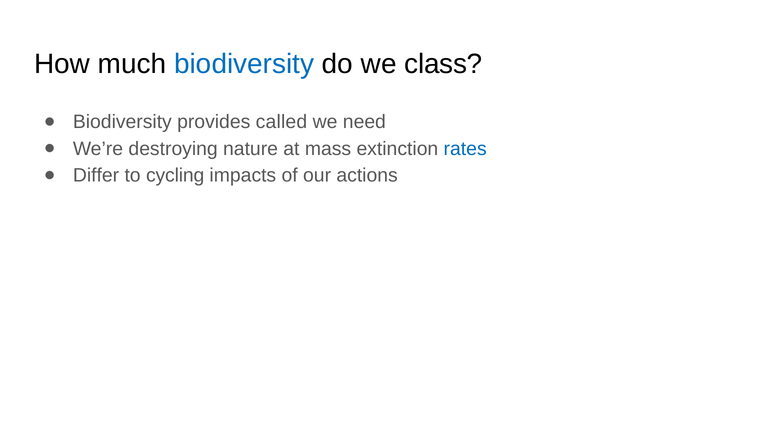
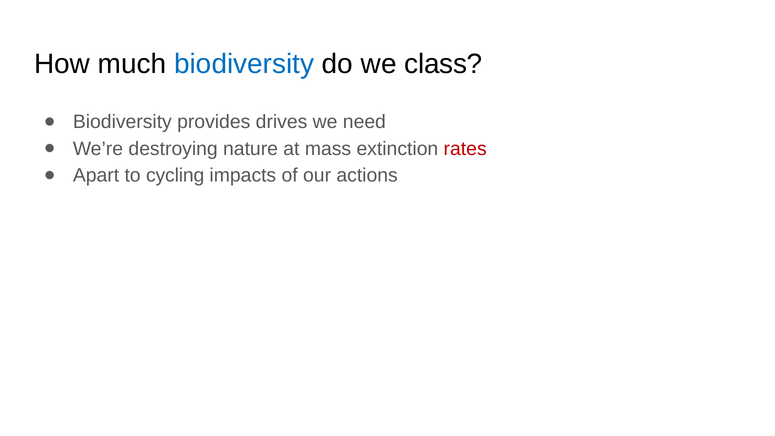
called: called -> drives (282, 122)
rates colour: blue -> red (465, 149)
Differ: Differ -> Apart (96, 175)
